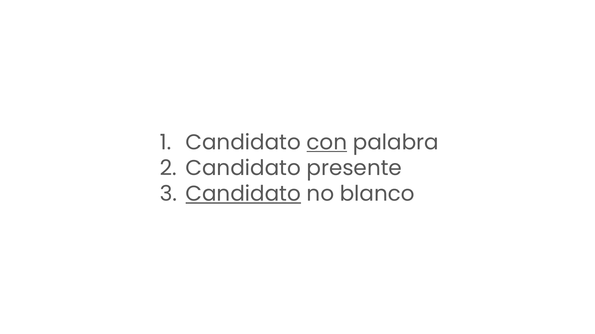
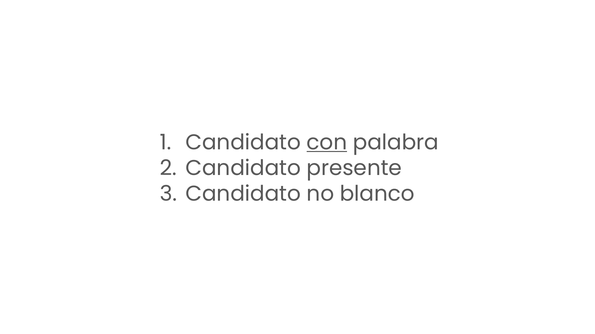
Candidato underline: present -> none (243, 194)
